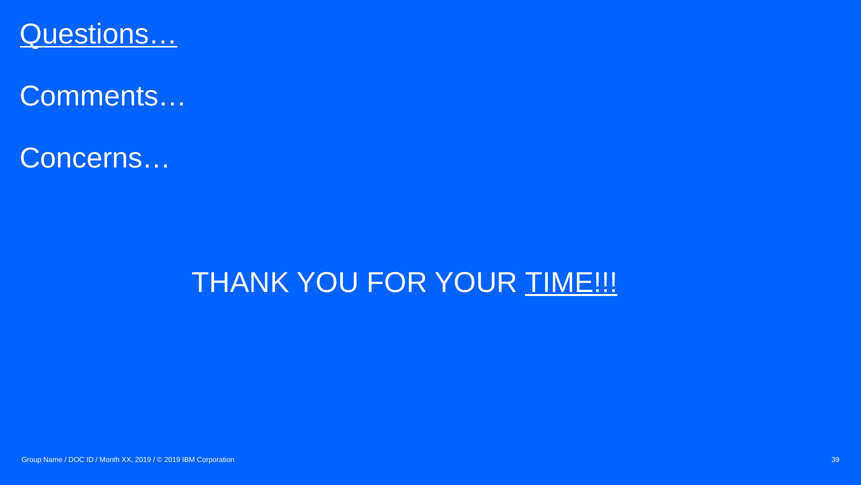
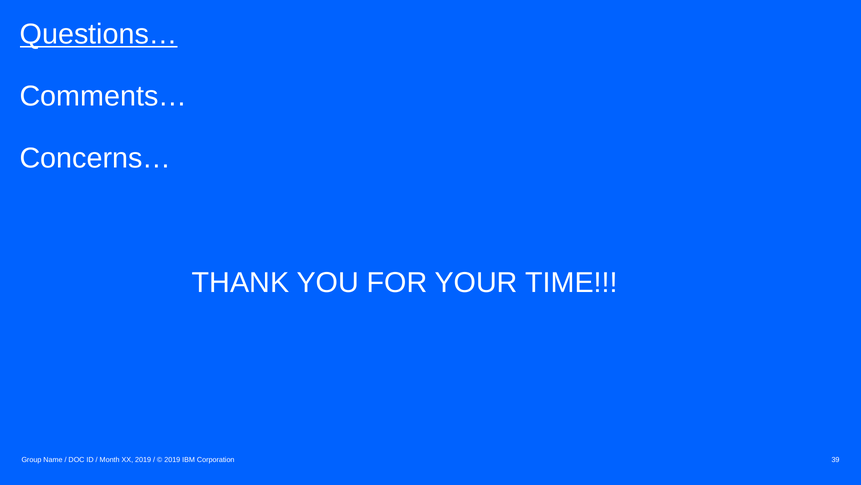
TIME underline: present -> none (571, 282)
